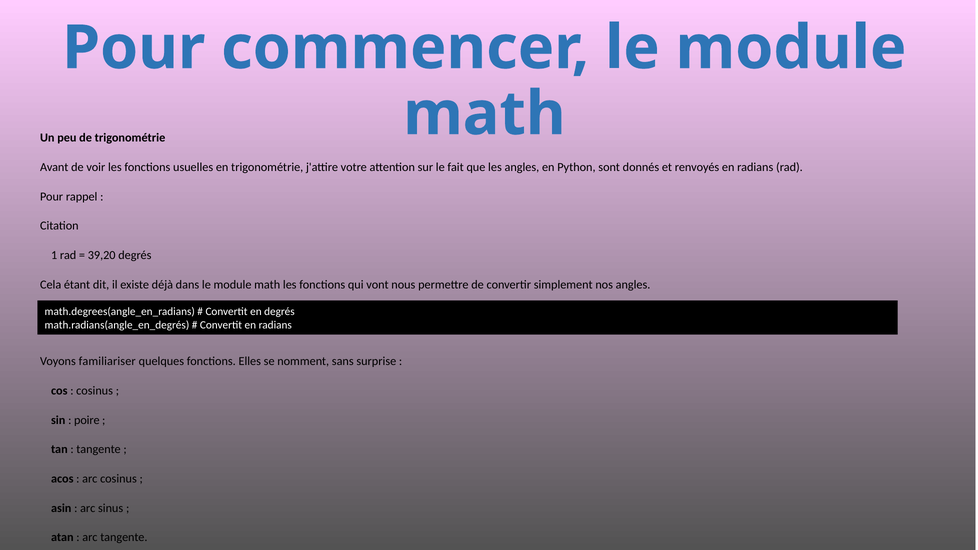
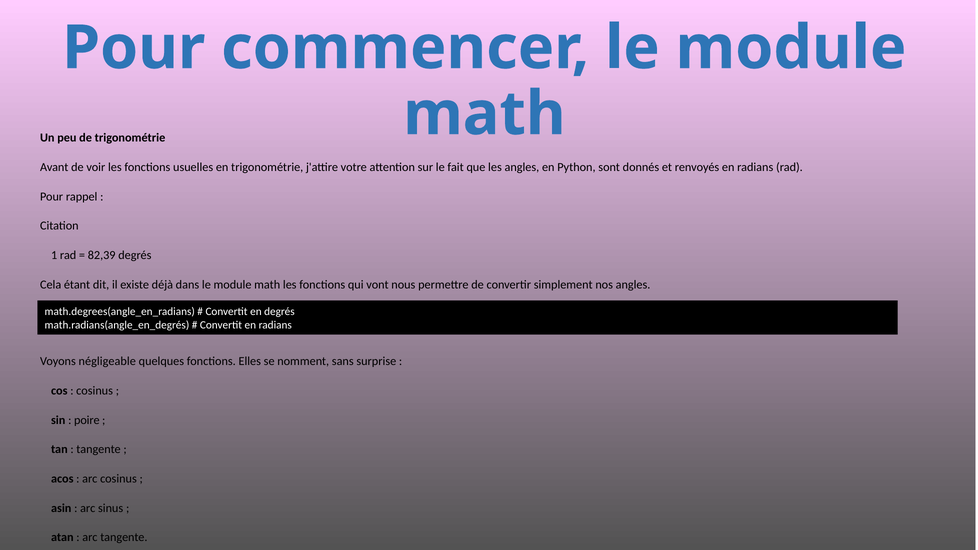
39,20: 39,20 -> 82,39 (102, 255)
familiariser: familiariser -> négligeable (107, 361)
